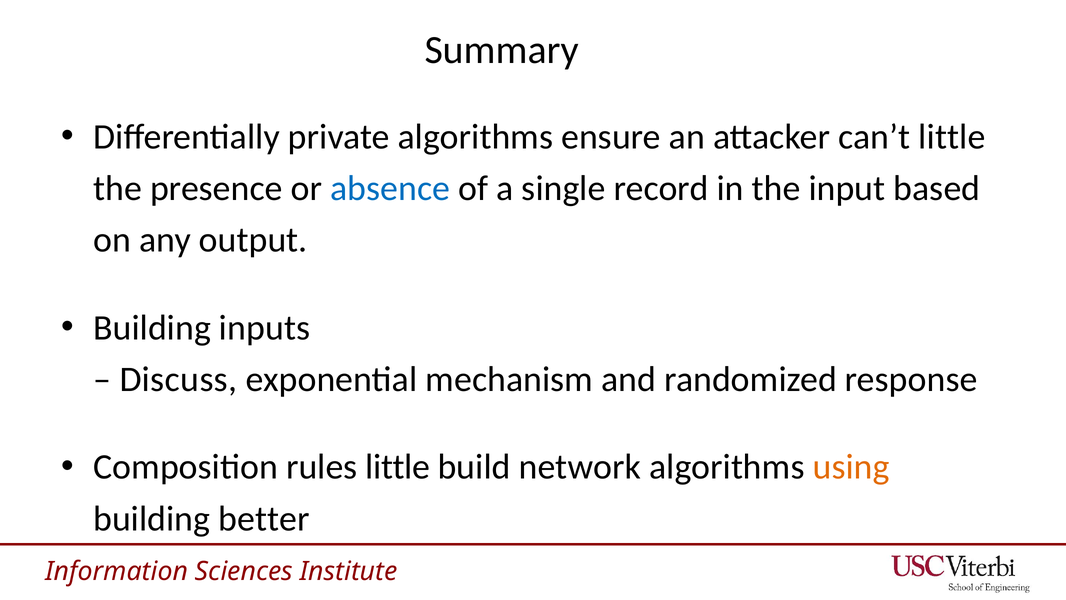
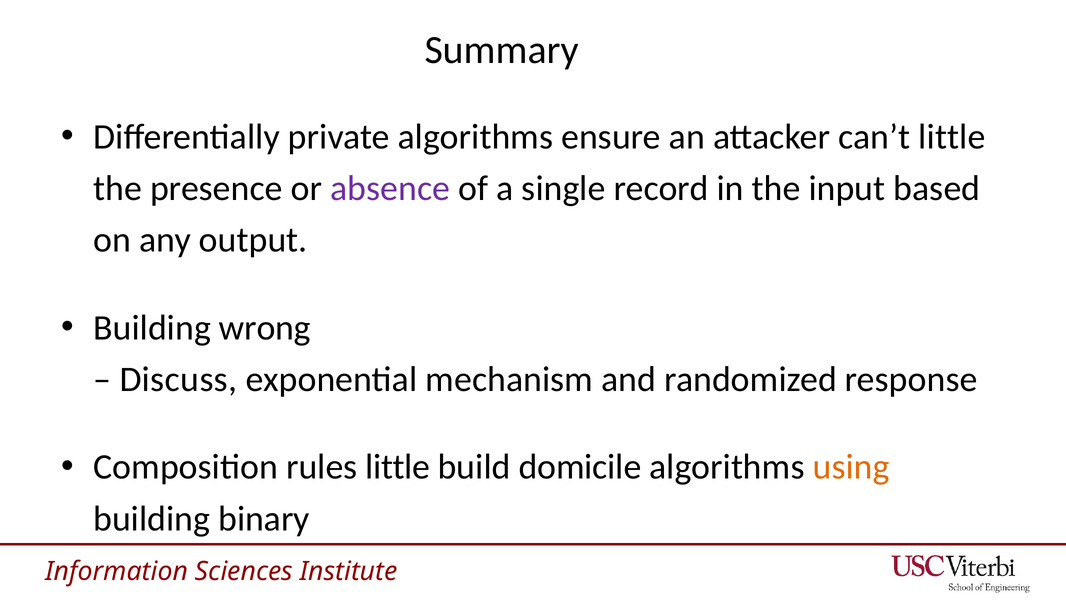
absence colour: blue -> purple (390, 188)
inputs: inputs -> wrong (265, 328)
network: network -> domicile (580, 467)
better: better -> binary (264, 519)
